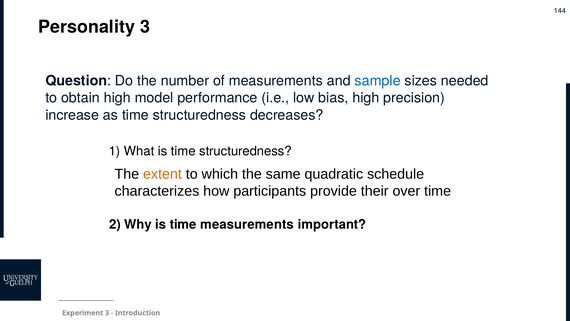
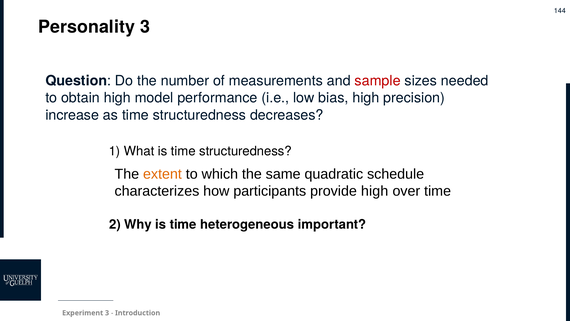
sample colour: blue -> red (378, 81)
provide their: their -> high (375, 191)
time measurements: measurements -> heterogeneous (247, 224)
